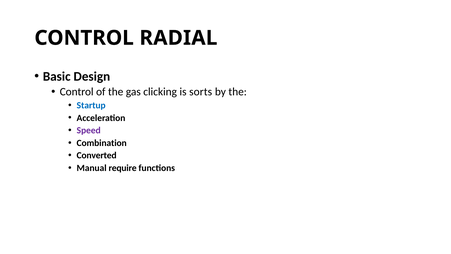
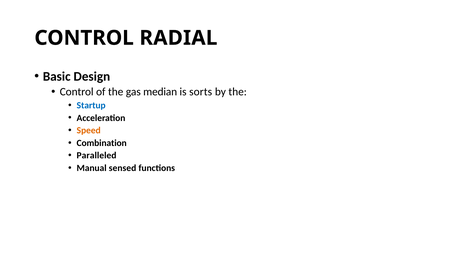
clicking: clicking -> median (160, 92)
Speed colour: purple -> orange (89, 130)
Converted: Converted -> Paralleled (97, 155)
require: require -> sensed (123, 168)
